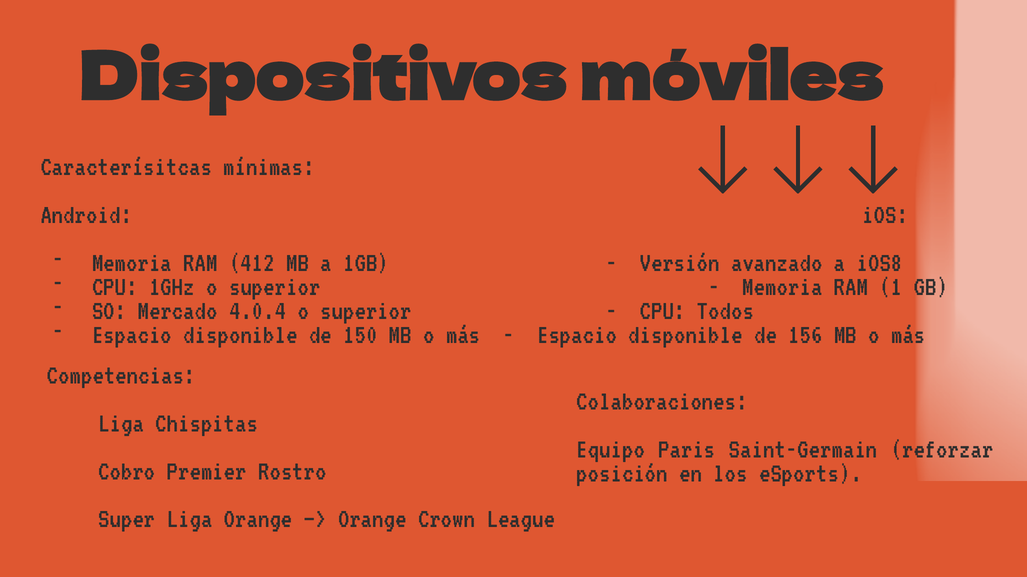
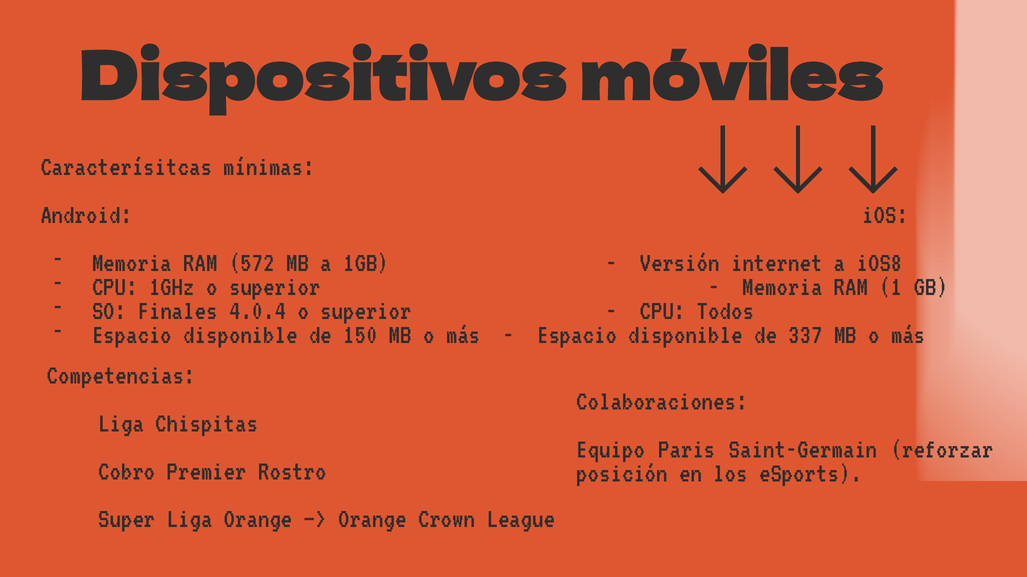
412: 412 -> 572 (252, 262)
avanzado: avanzado -> internet (777, 262)
Mercado: Mercado -> Finales (178, 310)
156: 156 -> 337 (805, 334)
